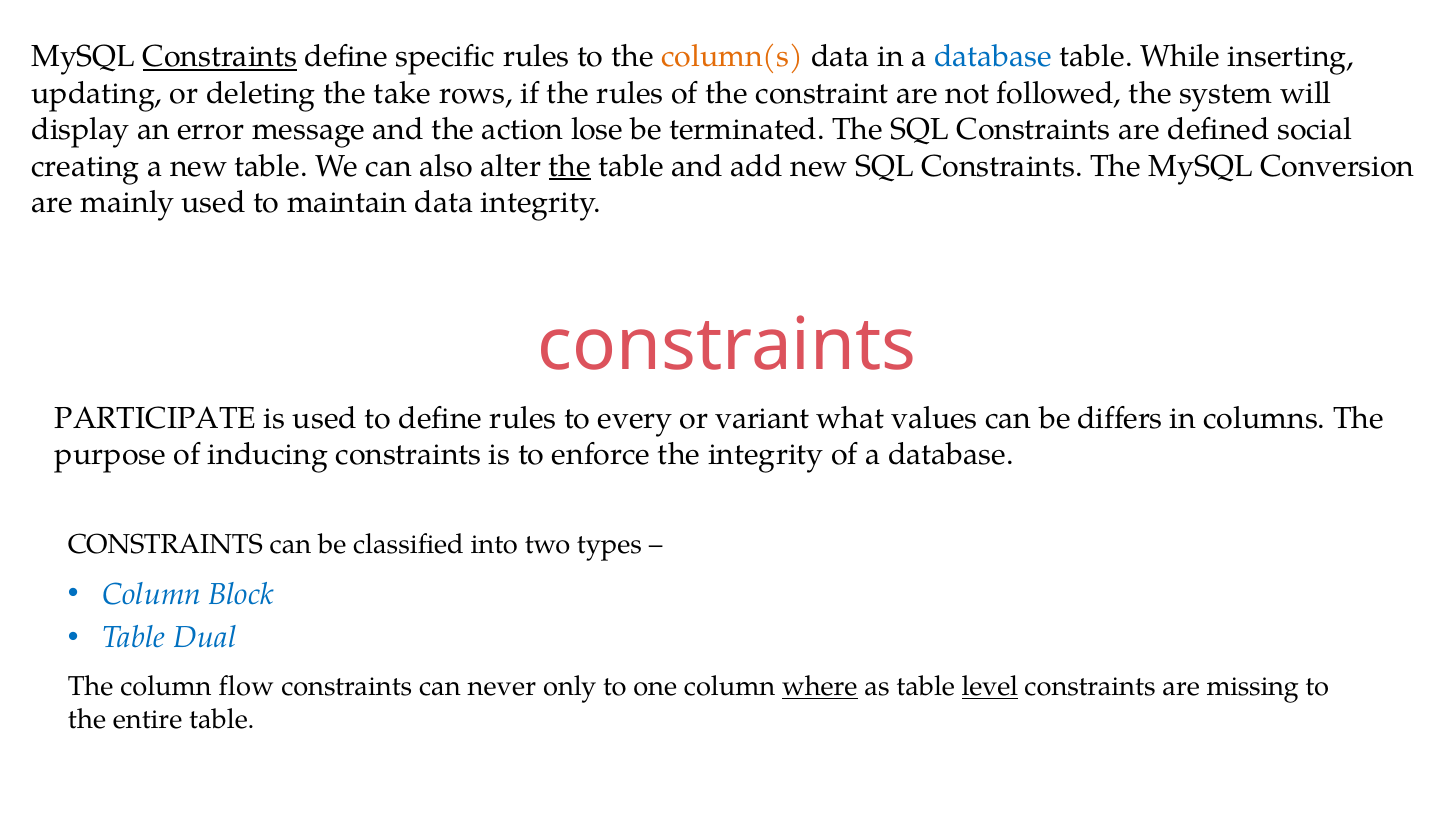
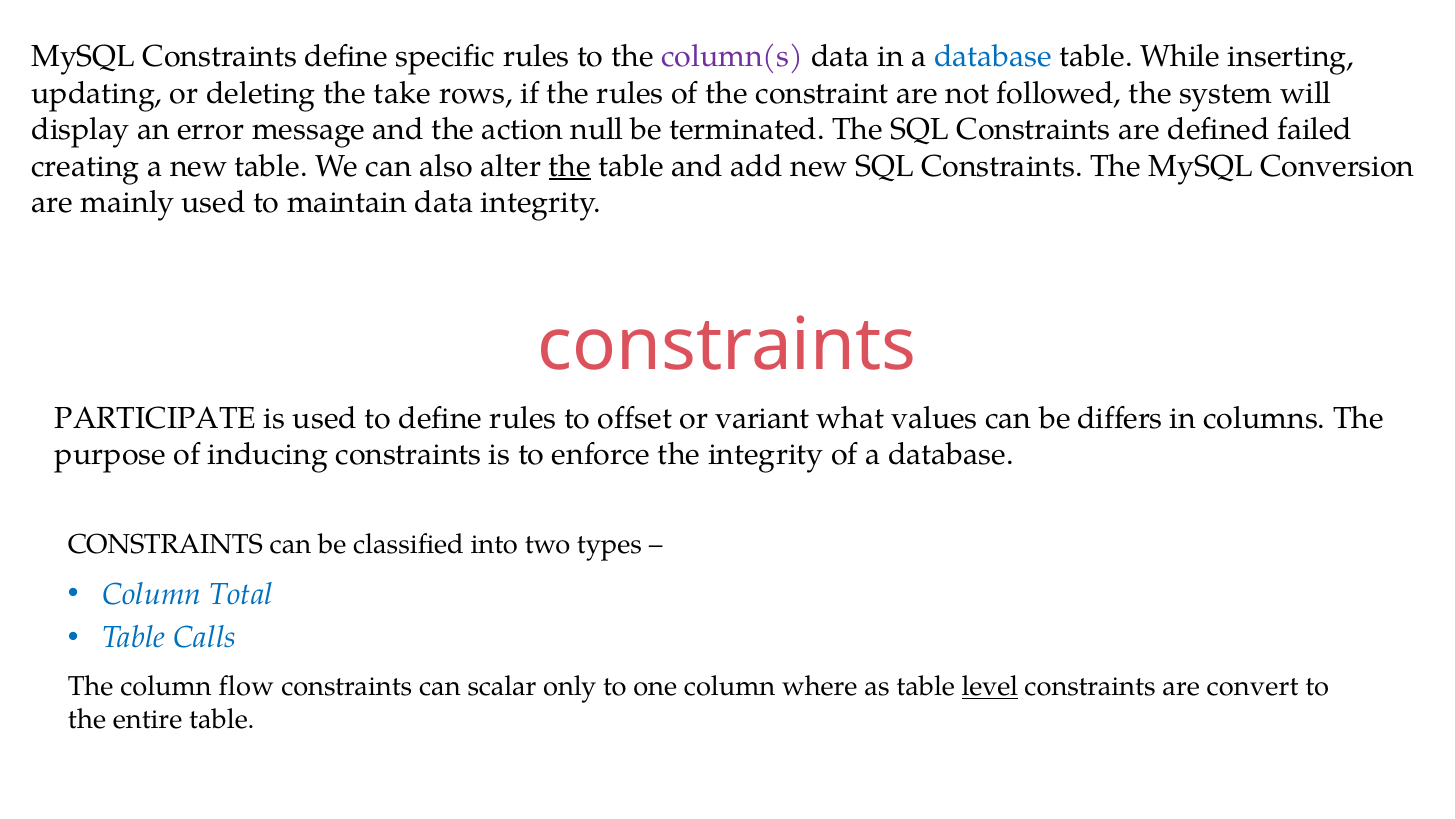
Constraints underline: present -> none (220, 57)
column(s colour: orange -> purple (732, 57)
lose: lose -> null (597, 130)
social: social -> failed (1315, 130)
every: every -> offset (635, 418)
Block: Block -> Total (241, 594)
Dual: Dual -> Calls (205, 638)
never: never -> scalar (502, 686)
where underline: present -> none (820, 686)
missing: missing -> convert (1253, 686)
